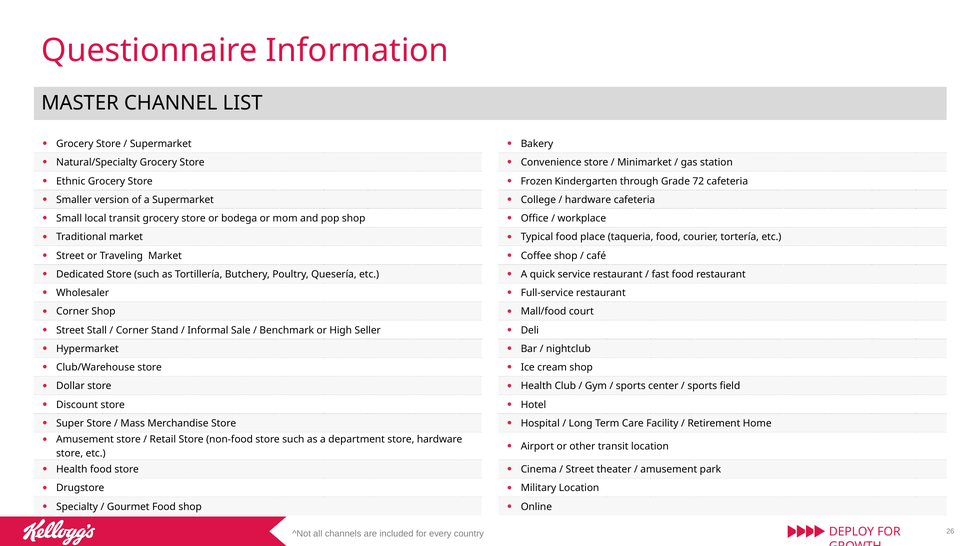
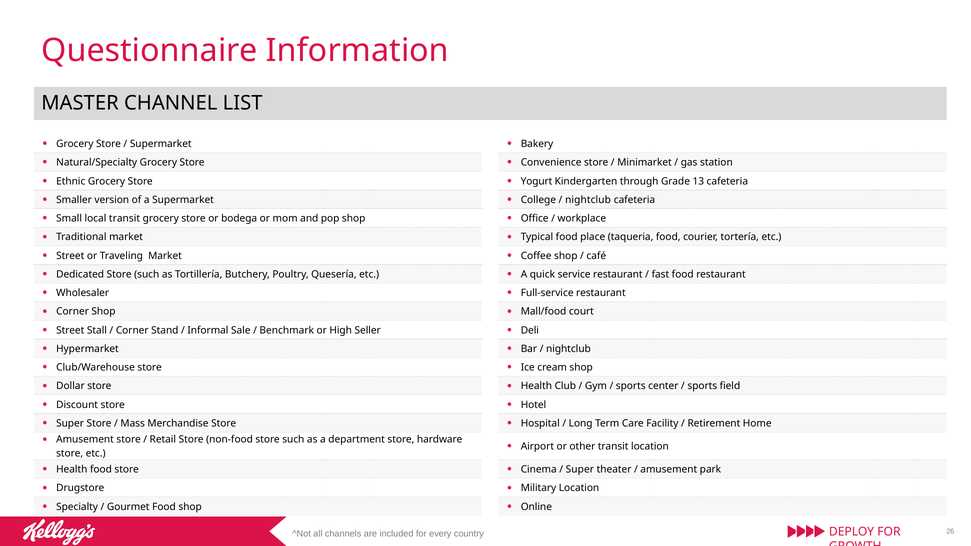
Frozen: Frozen -> Yogurt (537, 181)
72: 72 -> 13 (698, 181)
hardware: hardware -> nightclub (588, 200)
Street: Street -> Super (580, 470)
